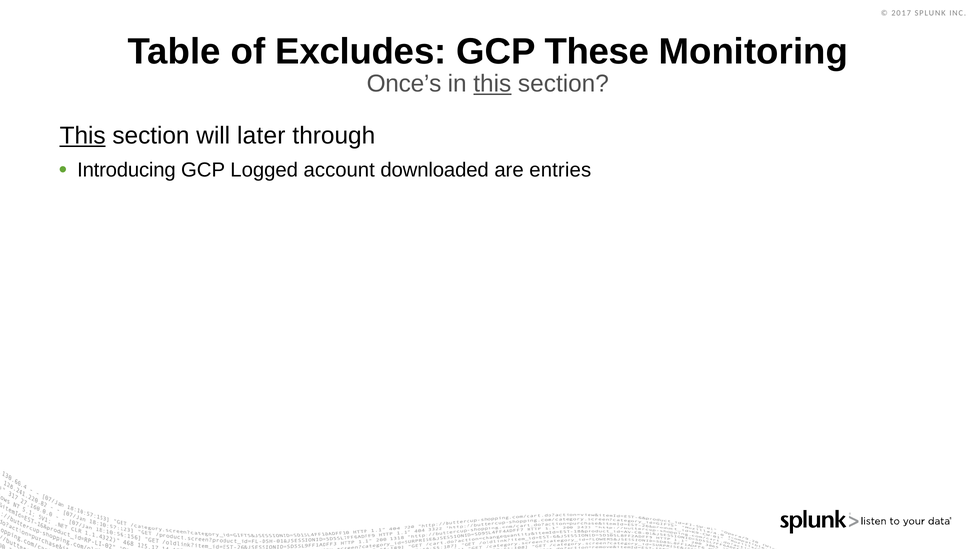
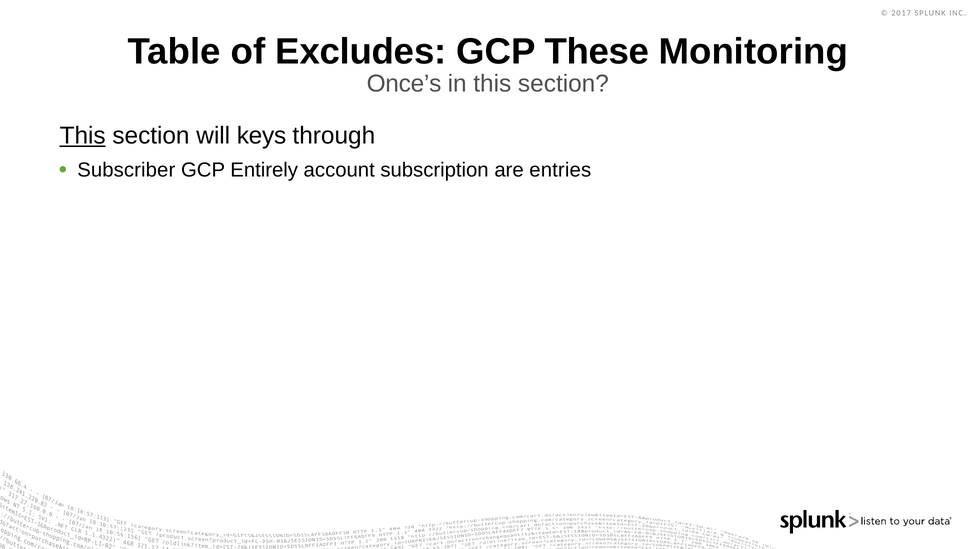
this underline: present -> none (492, 84)
later: later -> keys (261, 136)
Introducing: Introducing -> Subscriber (126, 170)
Logged: Logged -> Entirely (264, 170)
downloaded: downloaded -> subscription (435, 170)
